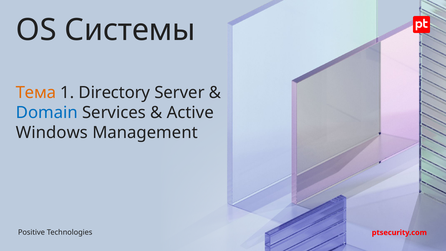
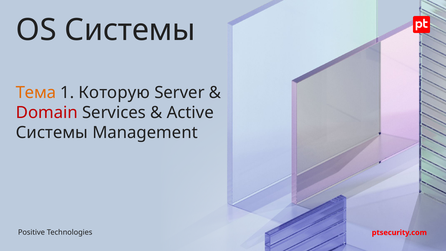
Directory: Directory -> Которую (114, 93)
Domain colour: blue -> red (47, 113)
Windows: Windows -> Системы (52, 133)
